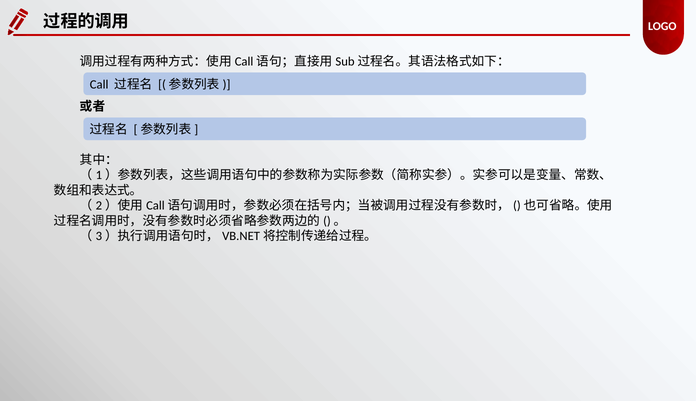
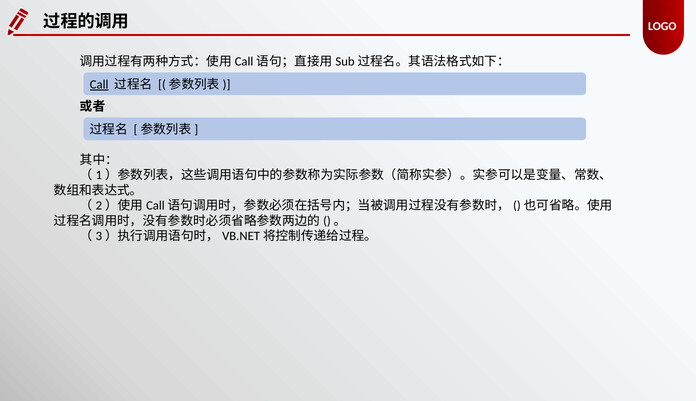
Call underline: none -> present (99, 85)
